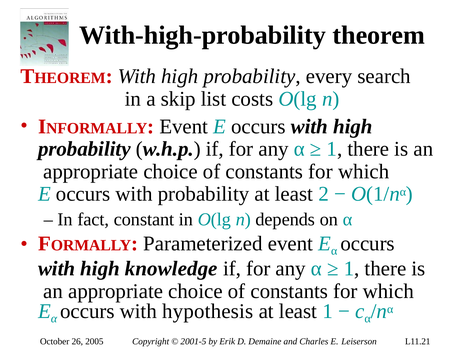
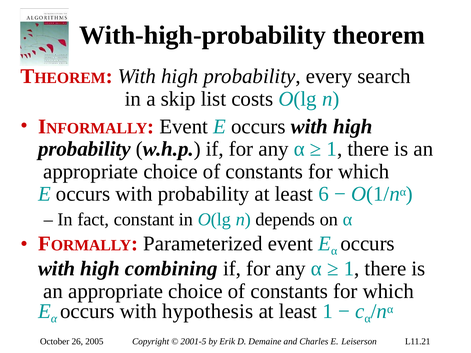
2: 2 -> 6 (324, 194)
knowledge: knowledge -> combining (171, 269)
